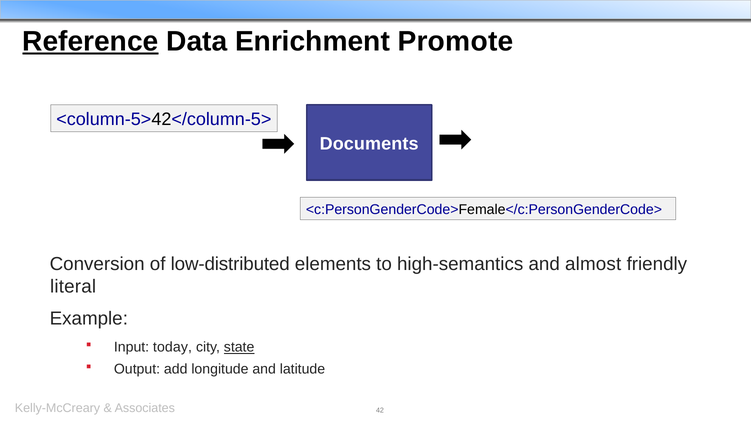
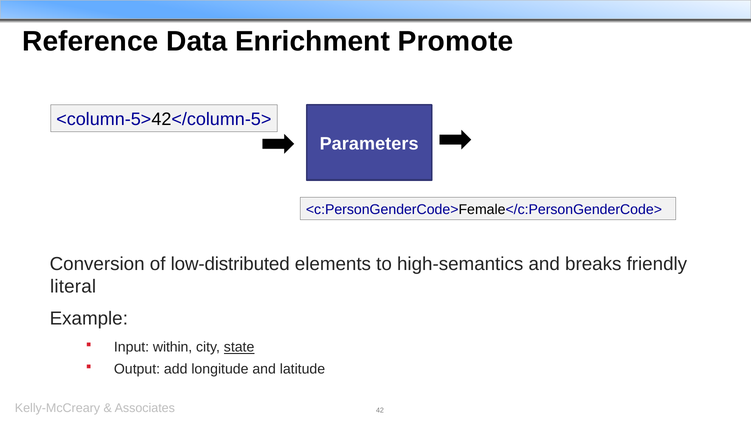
Reference underline: present -> none (90, 41)
Documents: Documents -> Parameters (369, 144)
almost: almost -> breaks (593, 264)
today: today -> within (173, 347)
